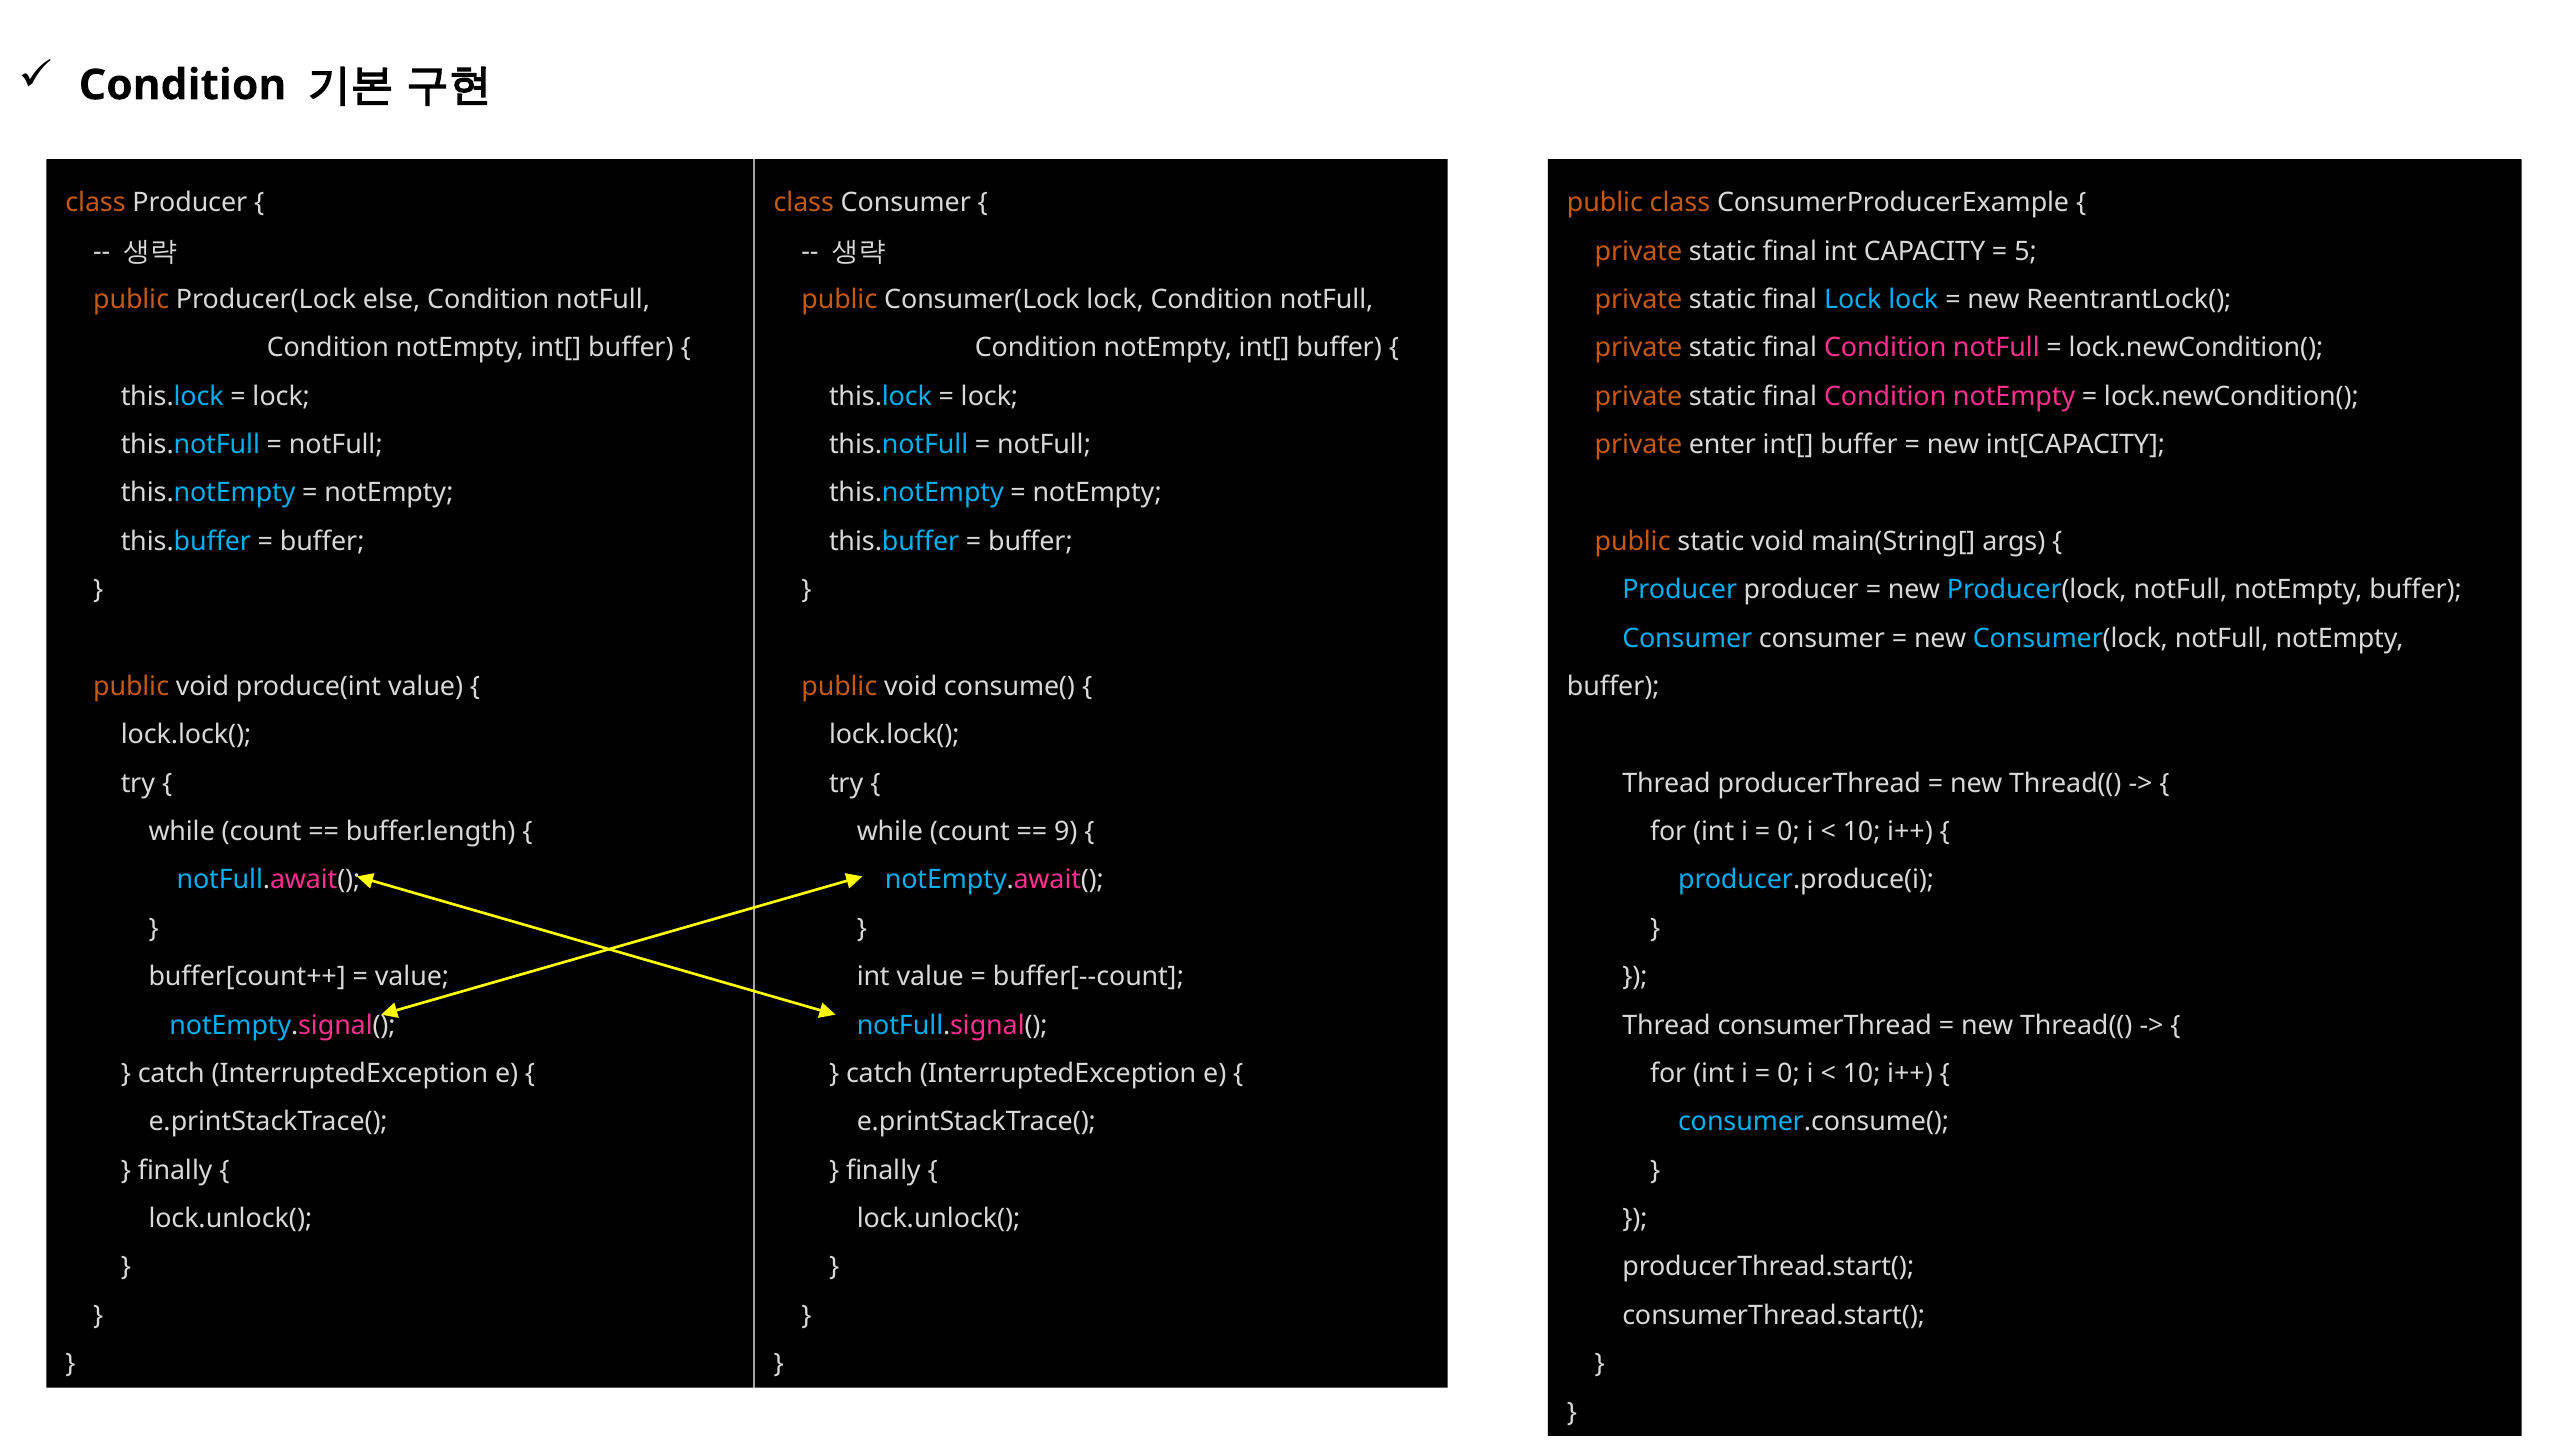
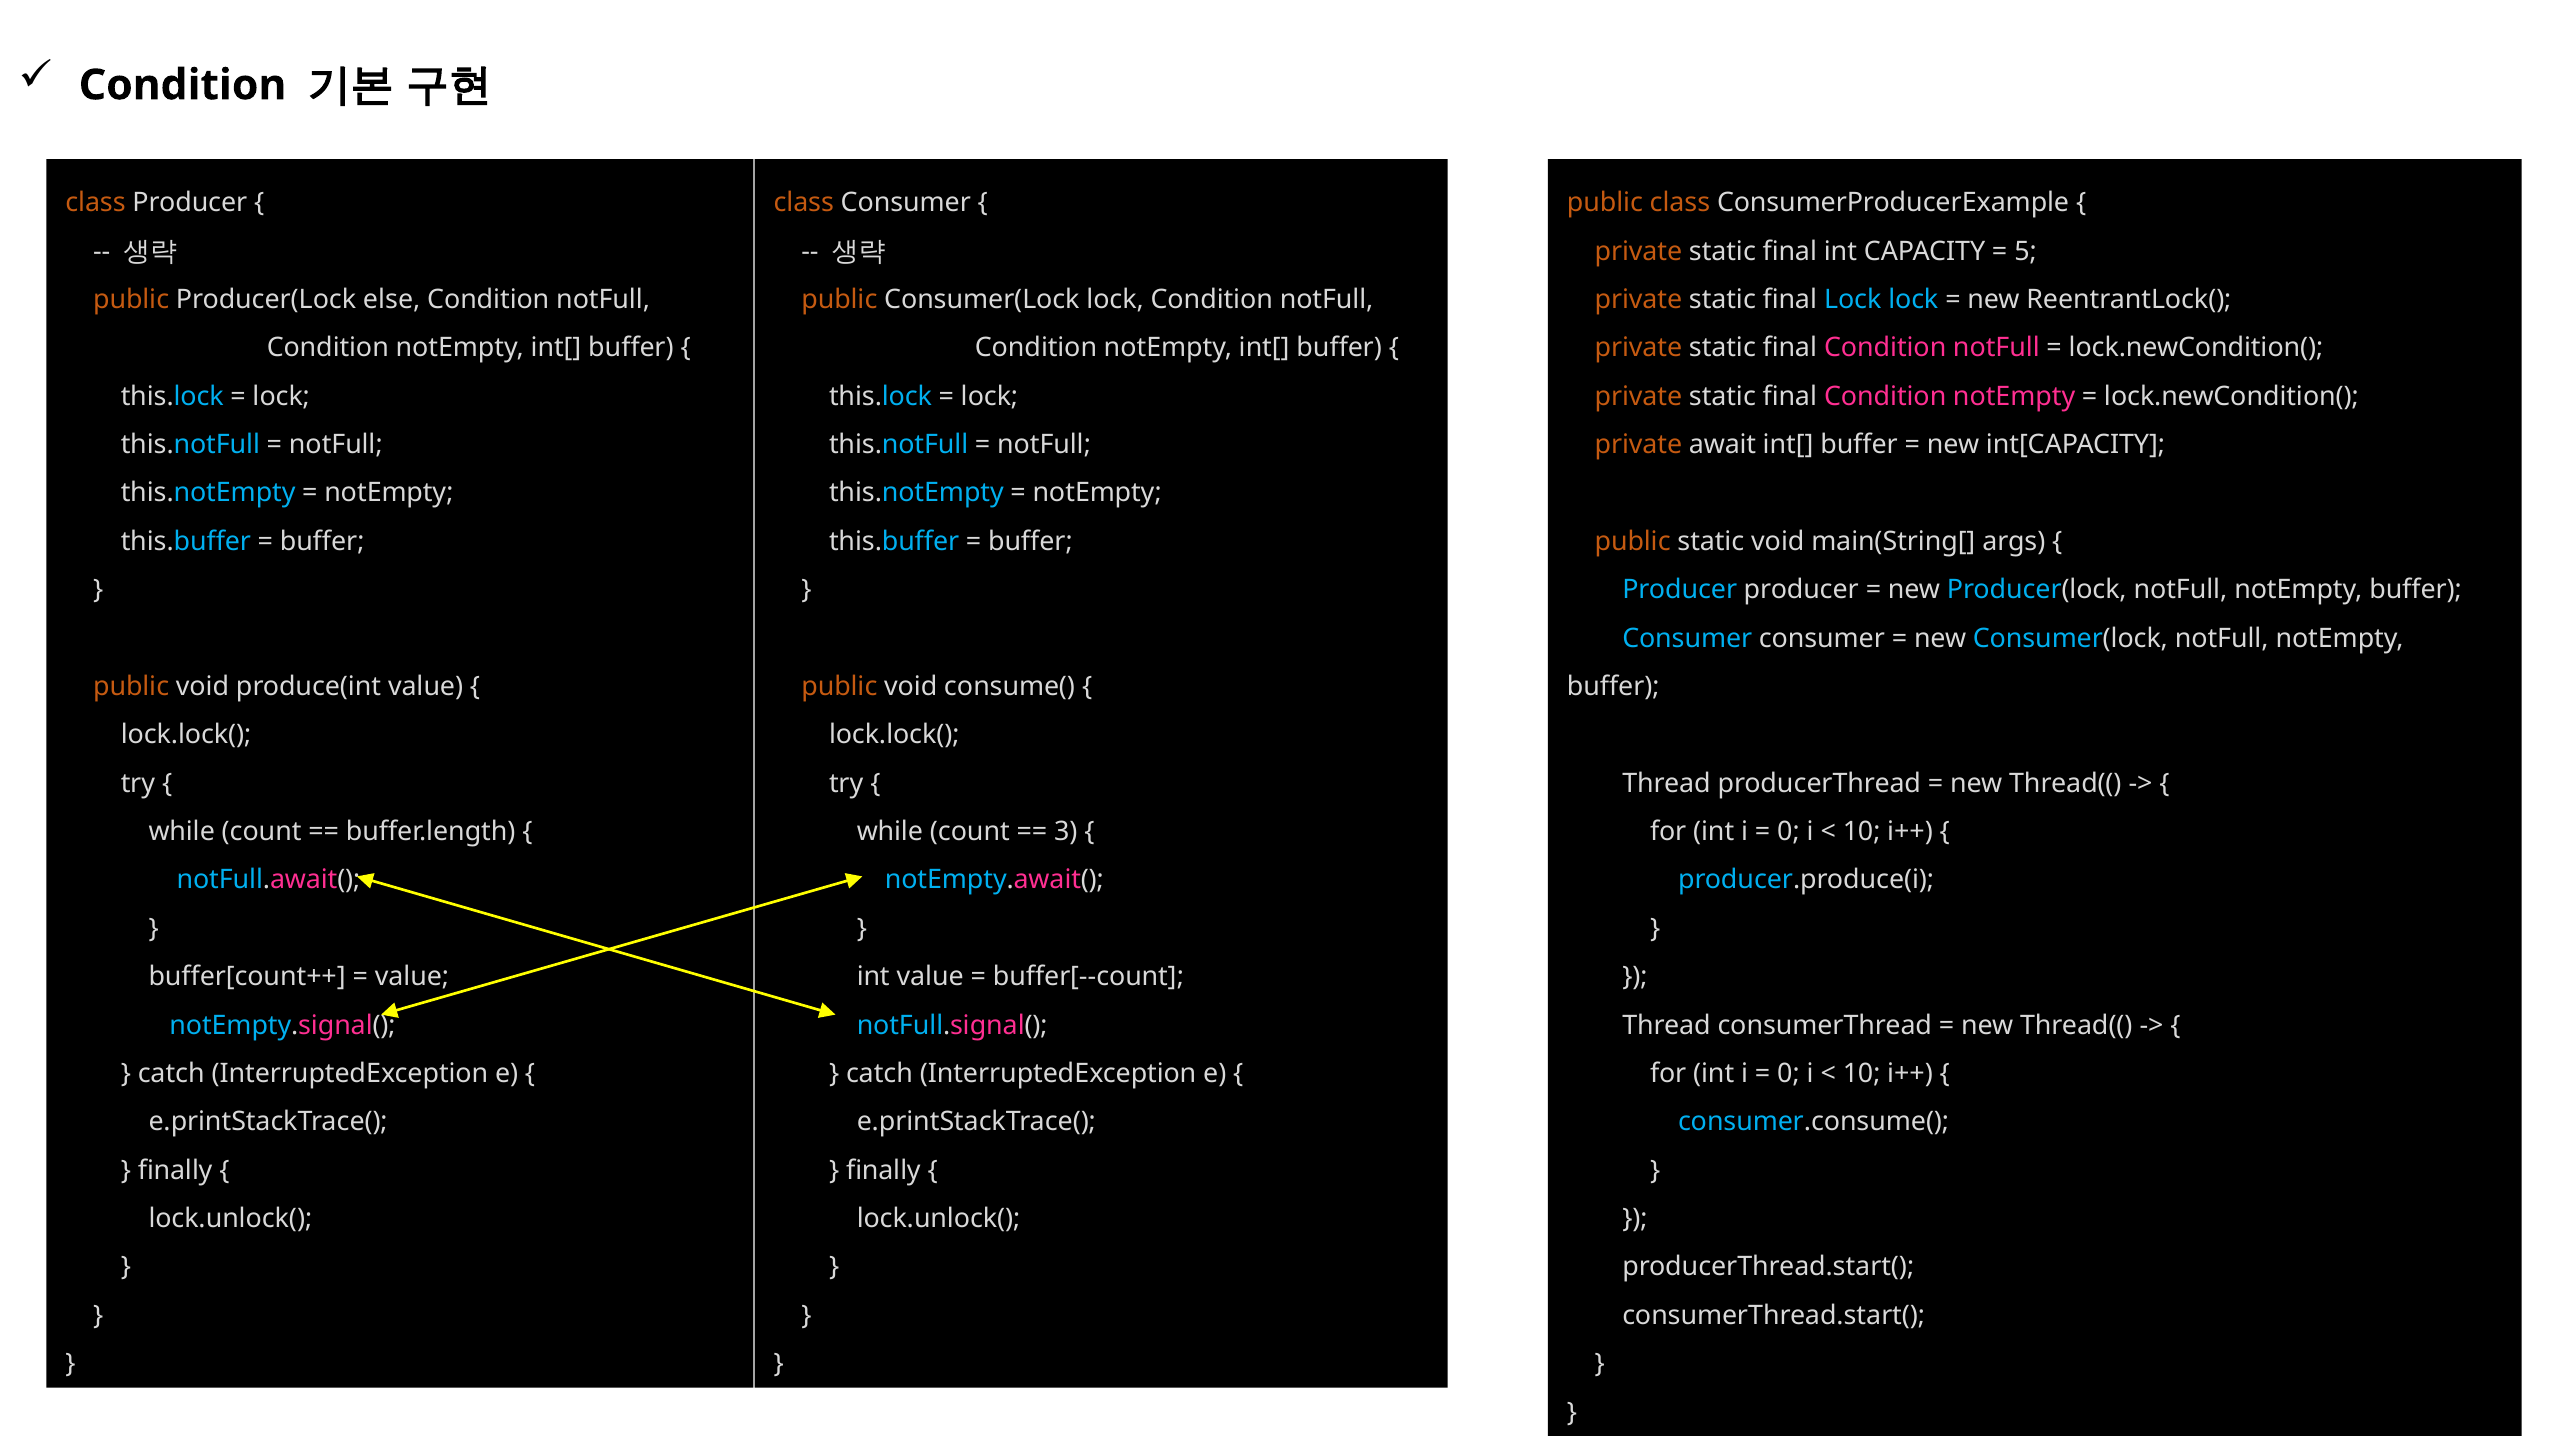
enter: enter -> await (1723, 445)
9: 9 -> 3 (1066, 832)
